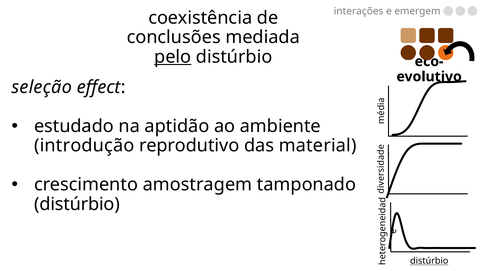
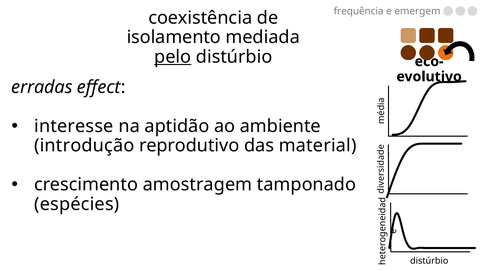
interações: interações -> frequência (359, 11)
conclusões: conclusões -> isolamento (174, 37)
seleção: seleção -> erradas (42, 87)
estudado: estudado -> interesse (74, 126)
distúrbio: distúrbio -> espécies (77, 205)
distúrbio underline: present -> none (429, 262)
